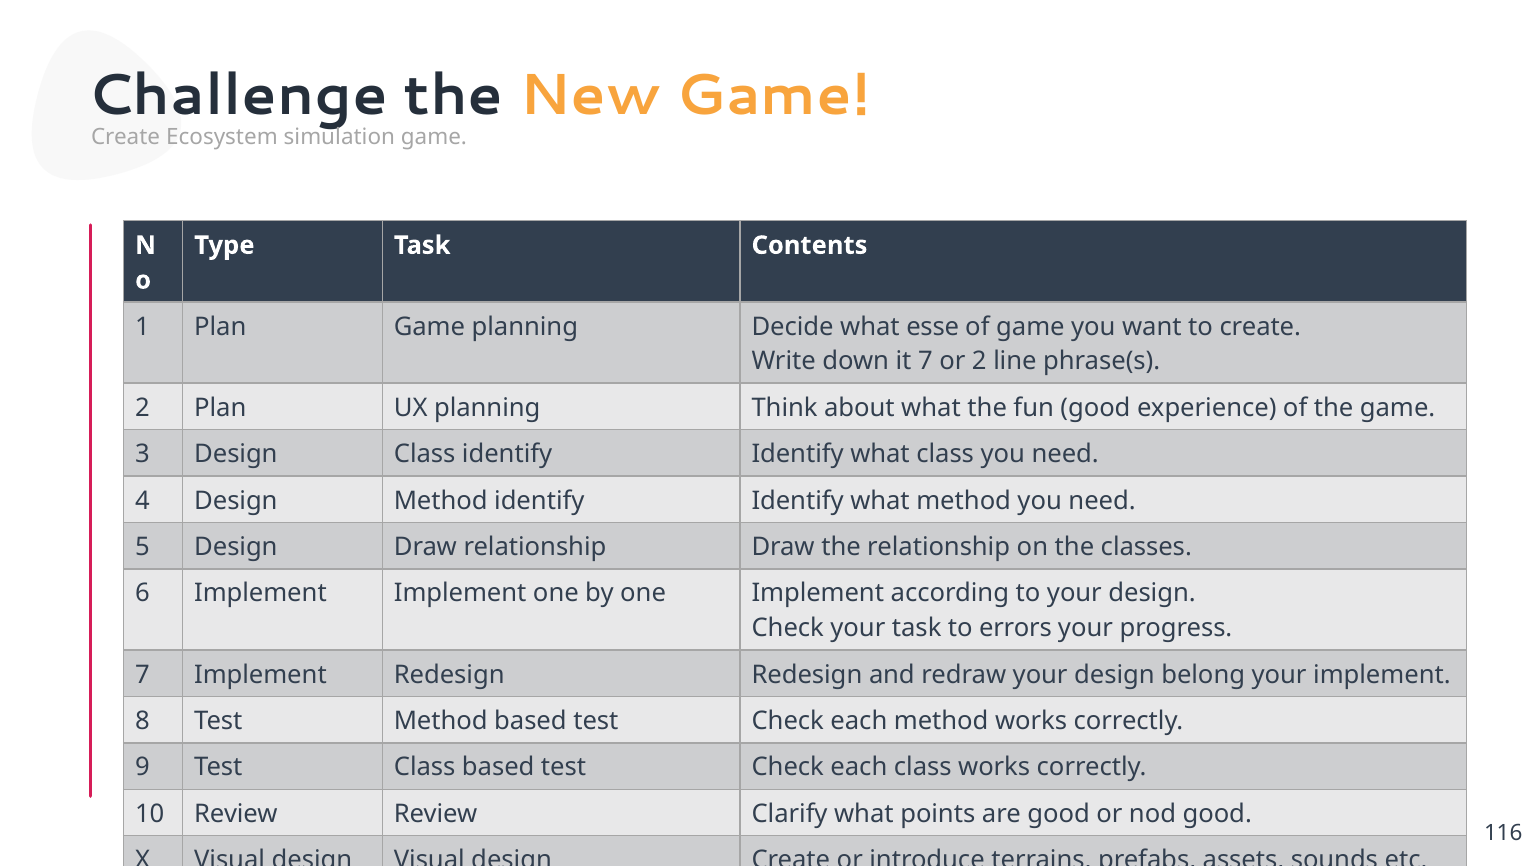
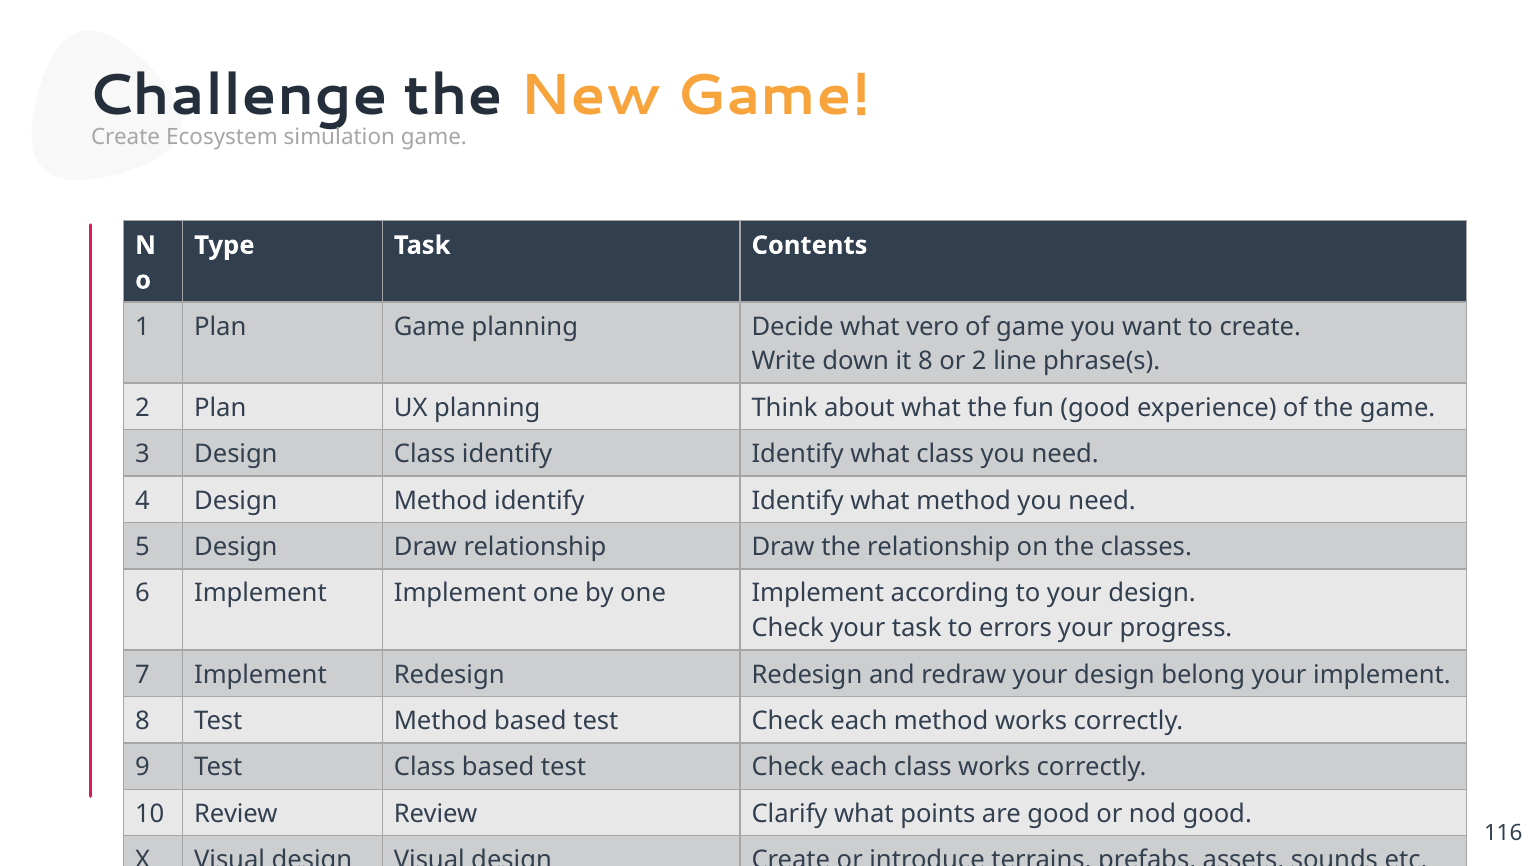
esse: esse -> vero (933, 326)
it 7: 7 -> 8 (925, 361)
